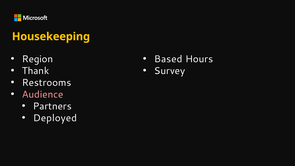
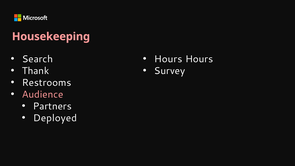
Housekeeping colour: yellow -> pink (51, 37)
Region: Region -> Search (37, 59)
Based: Based -> Hours (168, 59)
